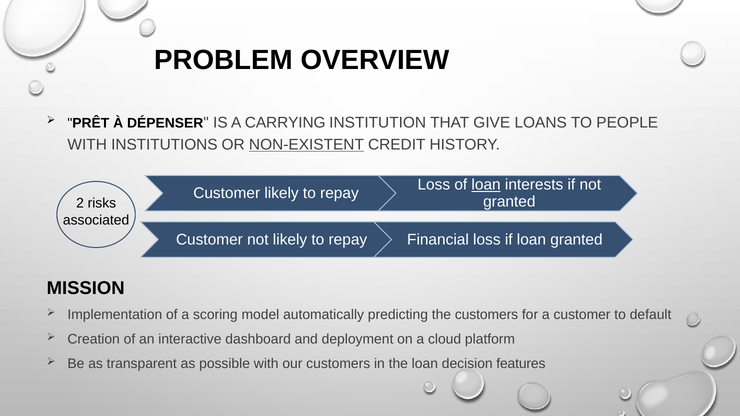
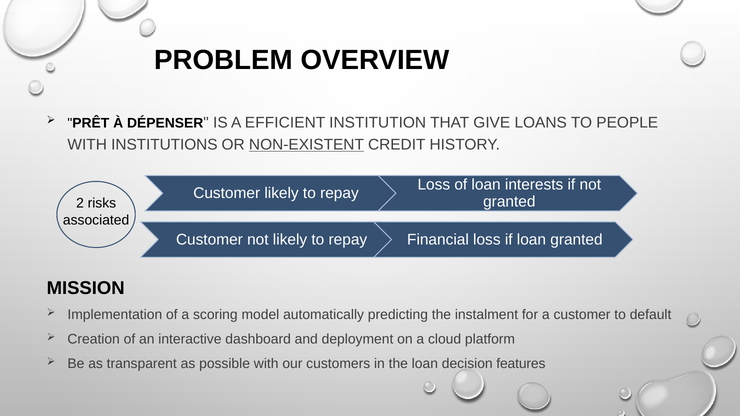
CARRYING: CARRYING -> EFFICIENT (285, 123)
loan underline: present -> none (486, 185)
the customers: customers -> instalment (486, 315)
